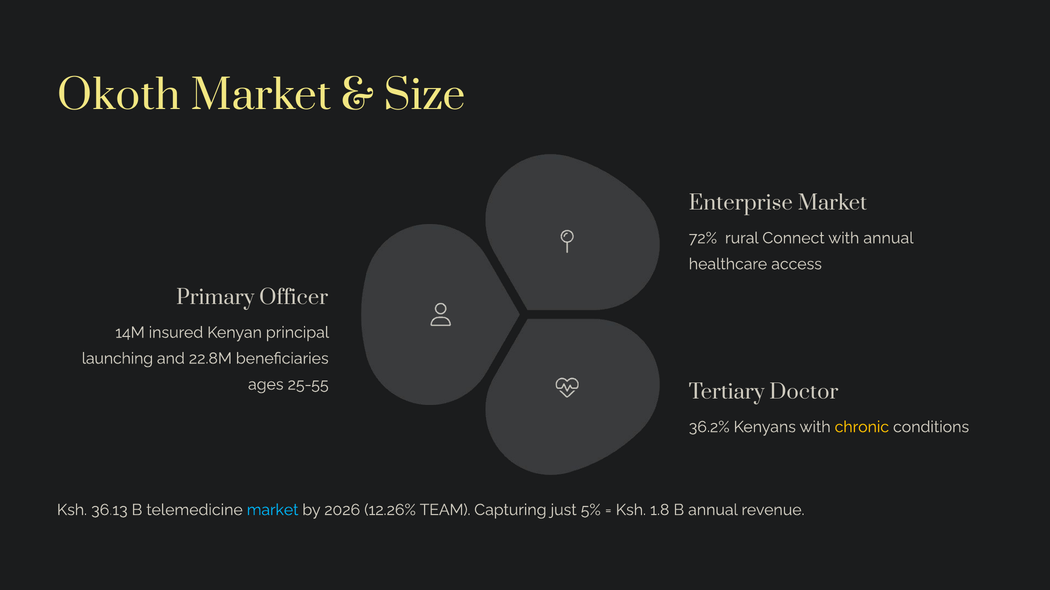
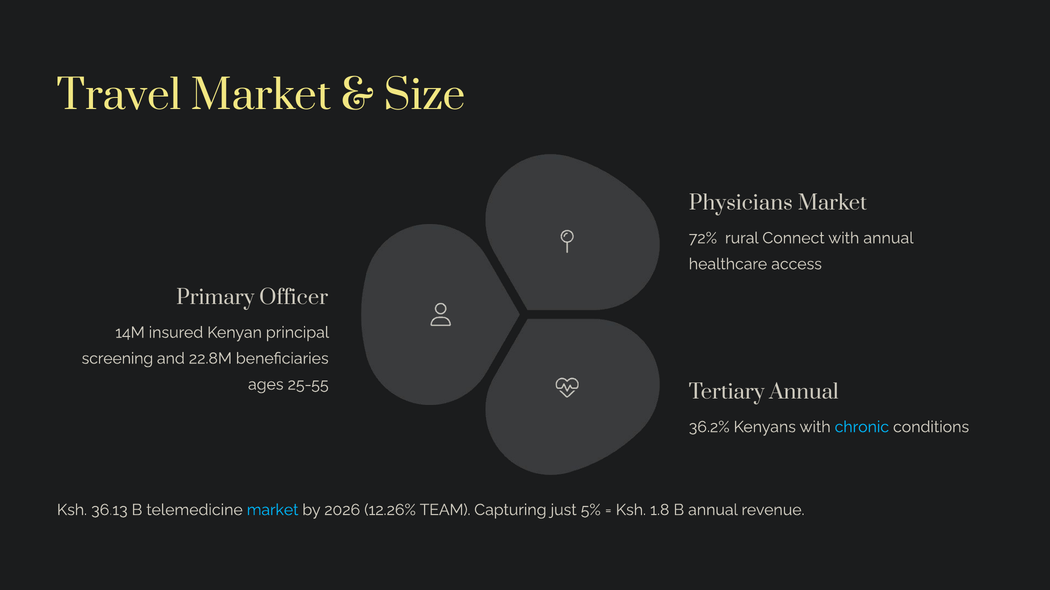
Okoth: Okoth -> Travel (119, 96)
Enterprise: Enterprise -> Physicians (741, 203)
launching: launching -> screening (117, 359)
Tertiary Doctor: Doctor -> Annual (804, 392)
chronic colour: yellow -> light blue (862, 427)
